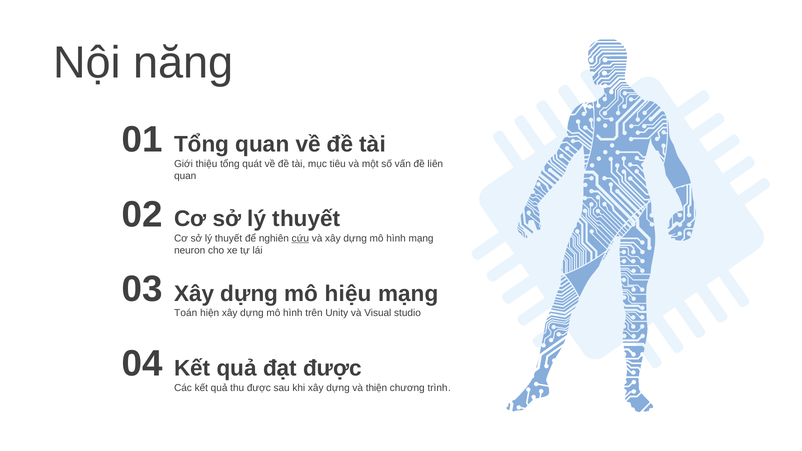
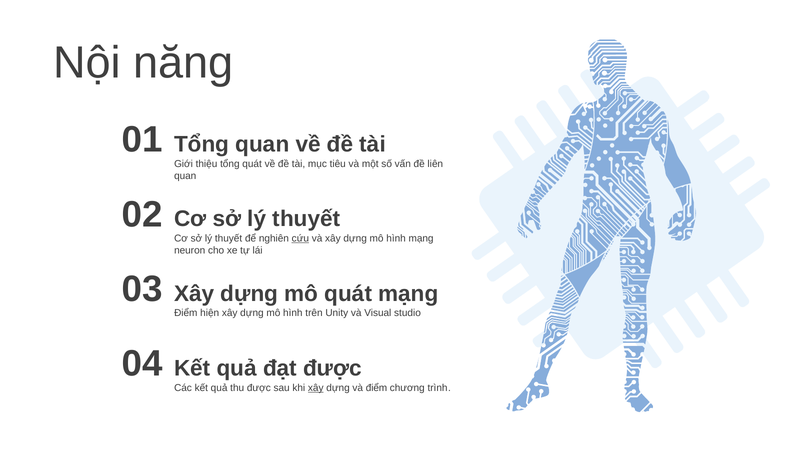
mô hiệu: hiệu -> quát (348, 294)
Toán: Toán -> Điểm (186, 313)
xây underline: none -> present (316, 388)
và thiện: thiện -> điểm (376, 388)
